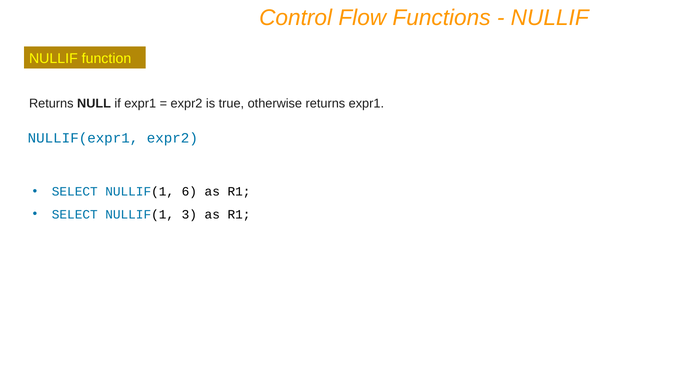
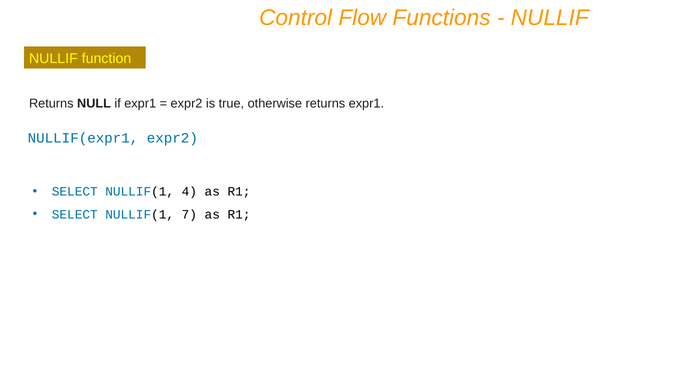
6: 6 -> 4 (189, 191)
3: 3 -> 7 (189, 214)
